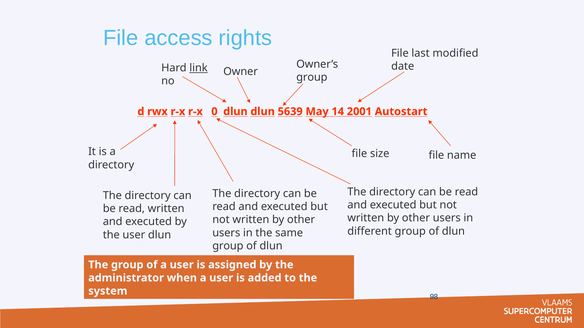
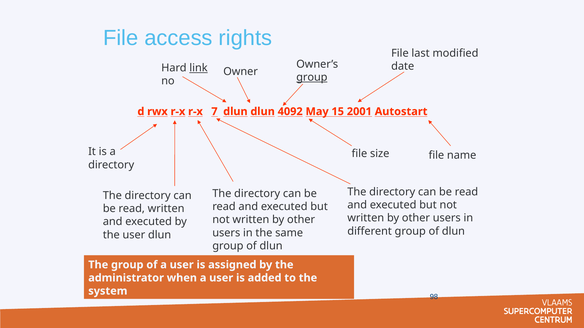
group underline: none -> present (312, 77)
0: 0 -> 7 (214, 112)
5639: 5639 -> 4092 (290, 112)
14: 14 -> 15 (338, 112)
